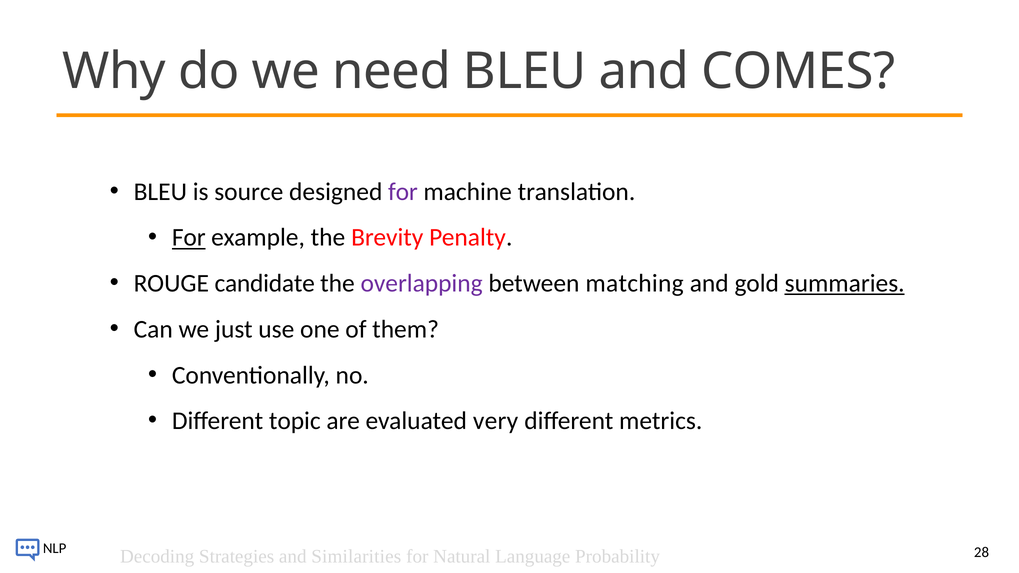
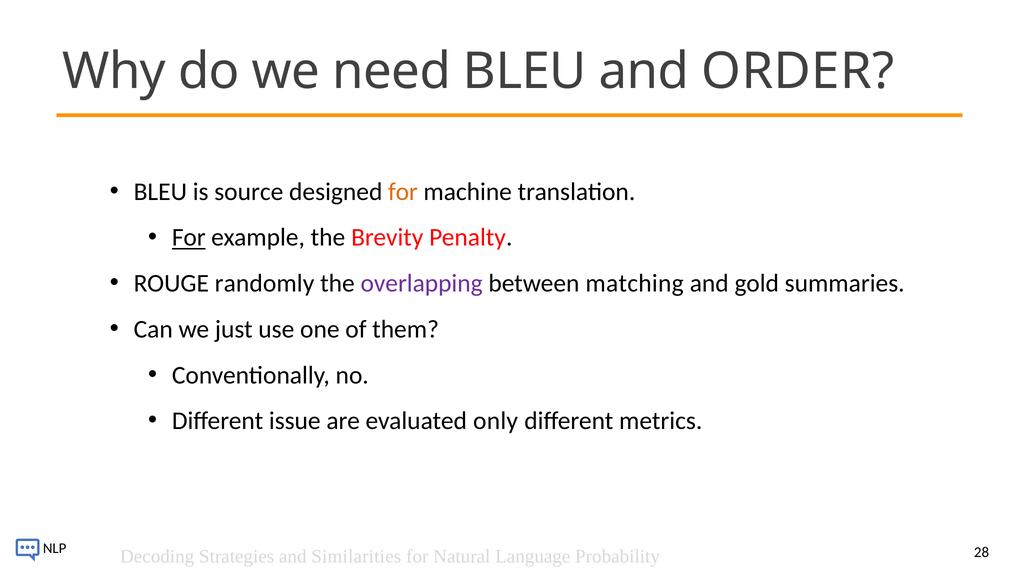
COMES: COMES -> ORDER (798, 72)
for colour: purple -> orange (403, 192)
candidate: candidate -> randomly (264, 284)
summaries underline: present -> none (845, 284)
topic: topic -> issue (295, 421)
very: very -> only (496, 421)
